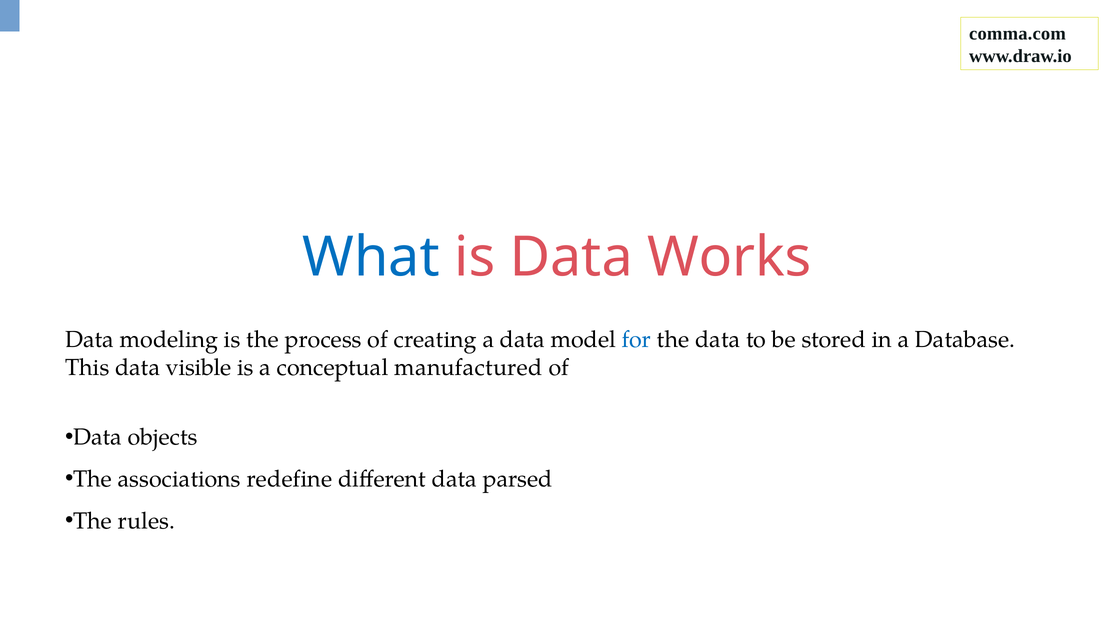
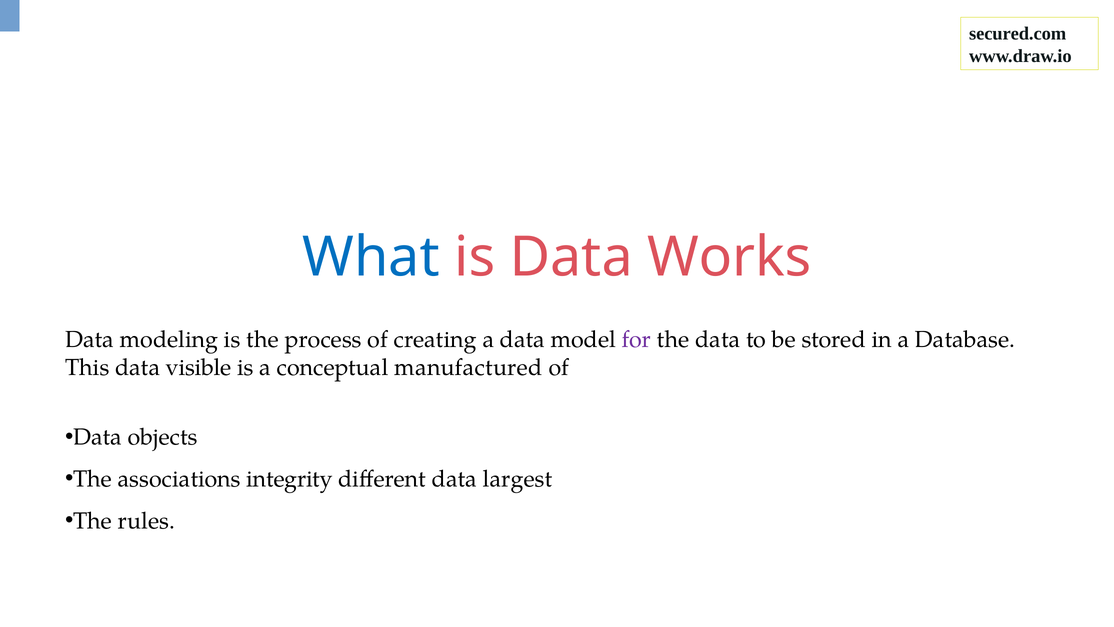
comma.com: comma.com -> secured.com (1018, 34)
for colour: blue -> purple (636, 339)
redefine: redefine -> integrity (290, 479)
parsed: parsed -> largest (518, 479)
